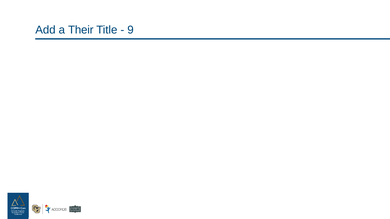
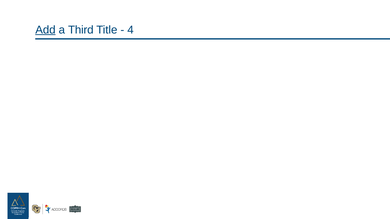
Add underline: none -> present (45, 30)
Their: Their -> Third (81, 30)
9: 9 -> 4 (131, 30)
